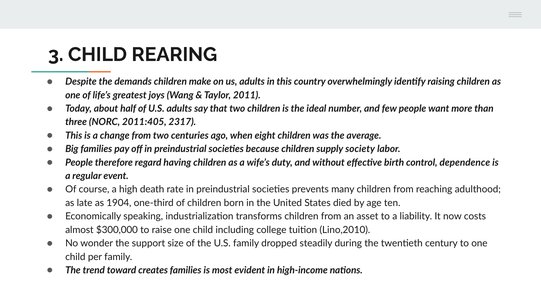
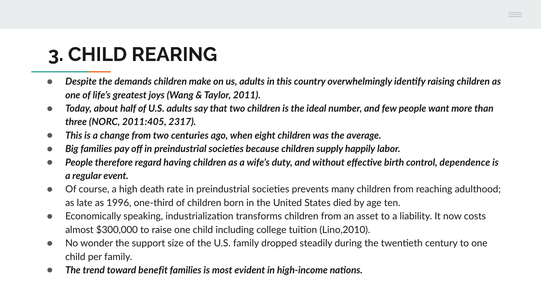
society: society -> happily (360, 149)
1904: 1904 -> 1996 (119, 203)
creates: creates -> benefit (153, 271)
